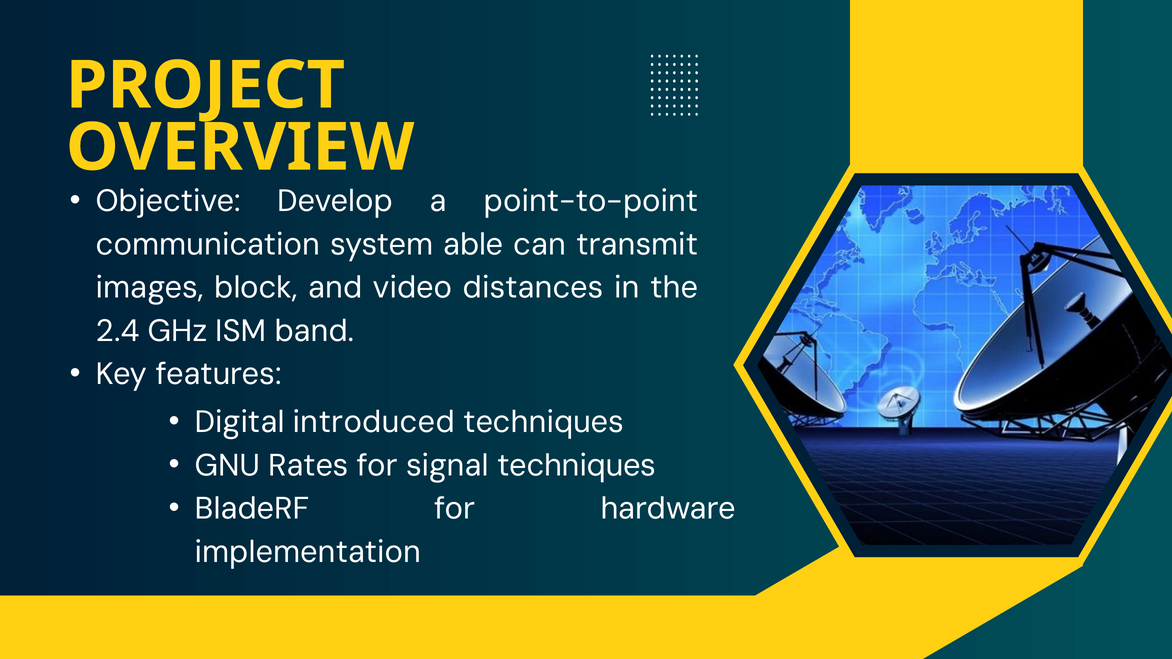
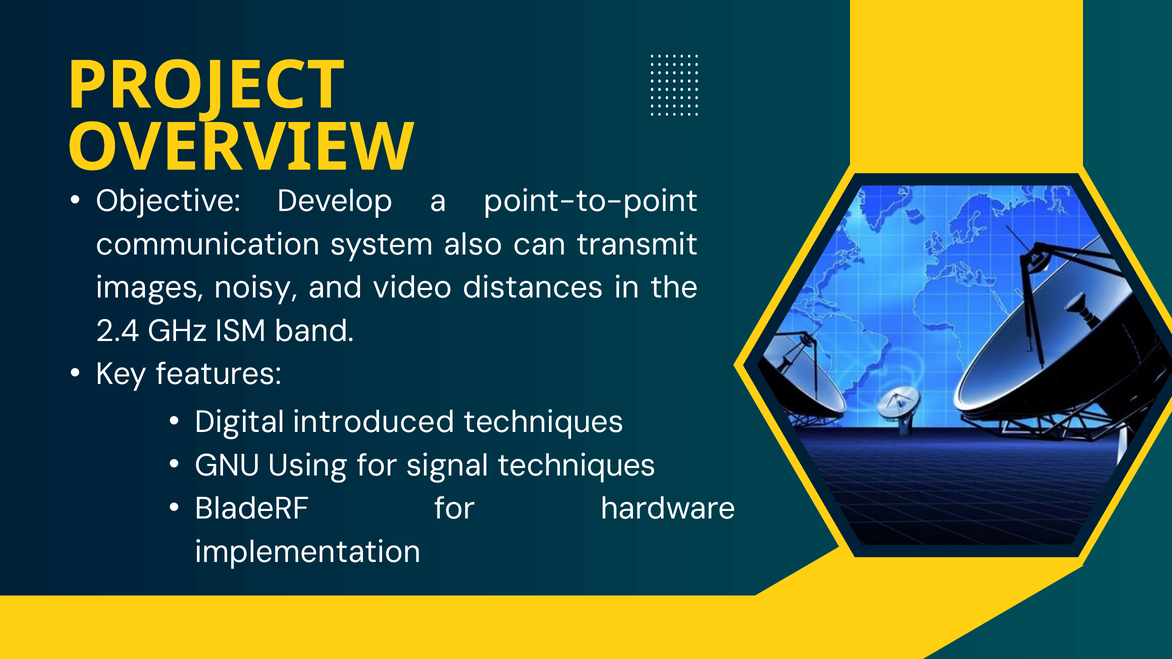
able: able -> also (473, 245)
block: block -> noisy (256, 288)
Rates: Rates -> Using (308, 466)
